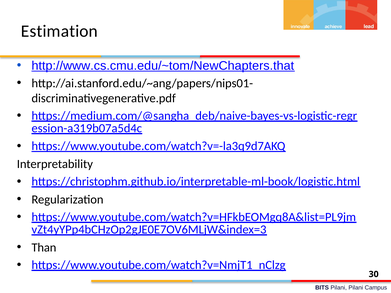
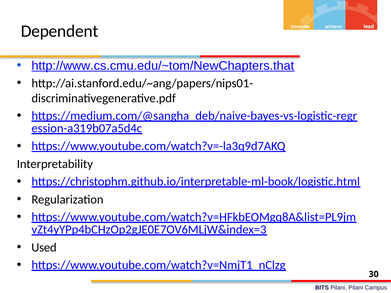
Estimation: Estimation -> Dependent (60, 31)
Than: Than -> Used (44, 248)
